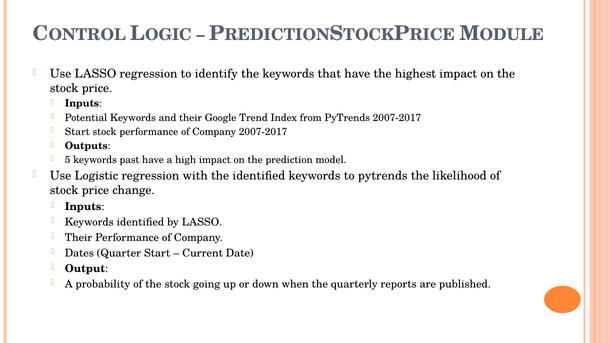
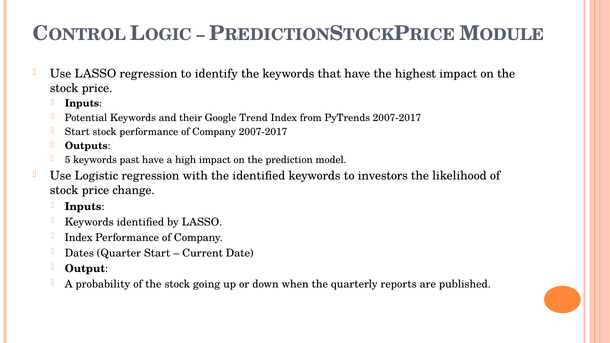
to pytrends: pytrends -> investors (383, 176)
Their: Their -> Index (79, 238)
